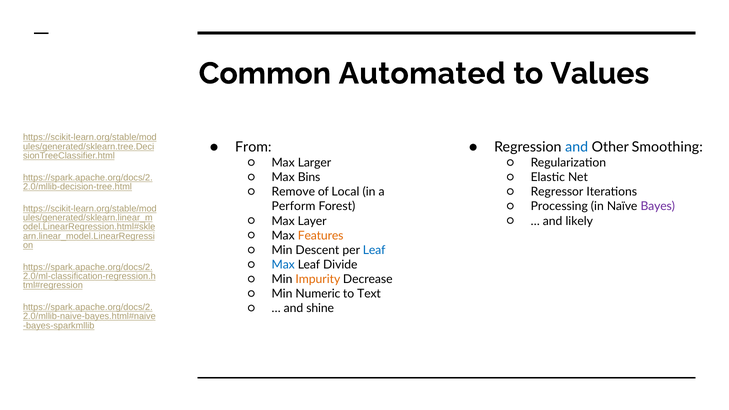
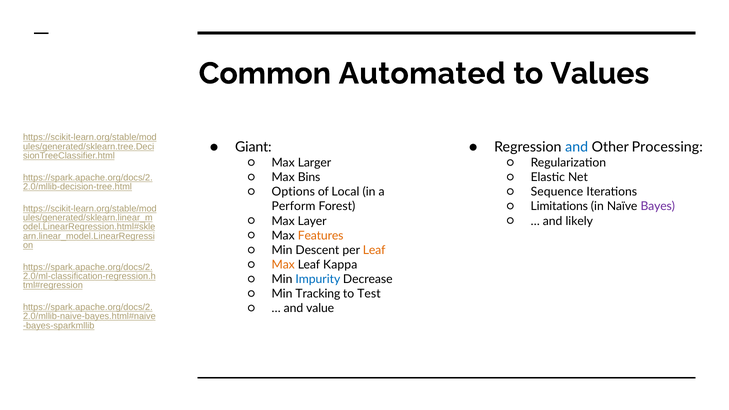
From: From -> Giant (253, 147)
Smoothing: Smoothing -> Processing (667, 147)
Remove: Remove -> Options (293, 192)
Regressor: Regressor -> Sequence (557, 192)
Processing: Processing -> Limitations (559, 206)
Leaf colour: blue -> orange (374, 250)
Max colour: blue -> orange (283, 265)
Divide: Divide -> Kappa (340, 265)
Impurity colour: orange -> blue (318, 279)
Numeric: Numeric -> Tracking (318, 294)
Text: Text -> Test (369, 294)
shine: shine -> value (320, 309)
